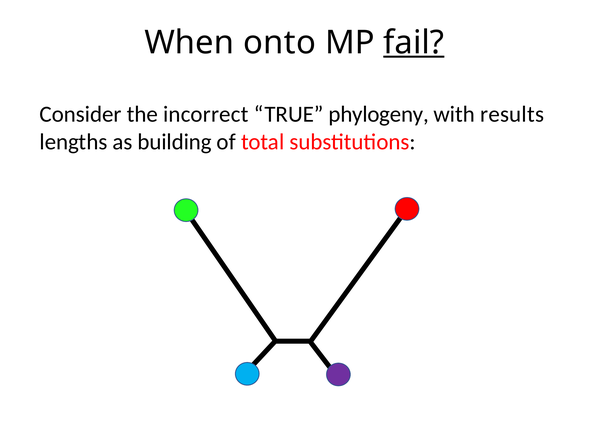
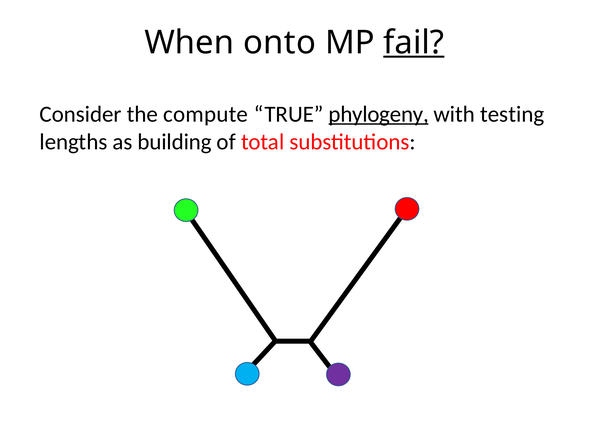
incorrect: incorrect -> compute (206, 114)
phylogeny underline: none -> present (379, 114)
results: results -> testing (512, 114)
